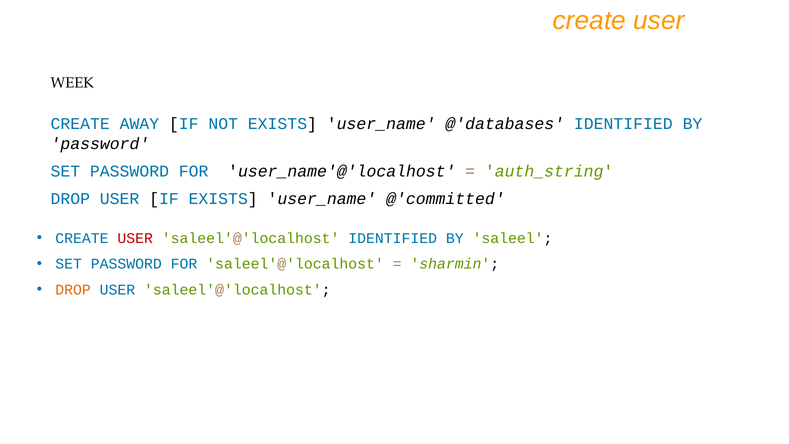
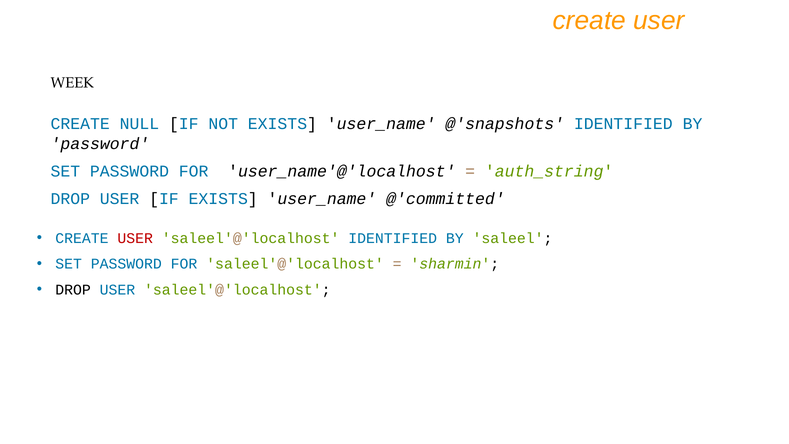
AWAY: AWAY -> NULL (139, 124)
@'databases: @'databases -> @'snapshots (505, 124)
DROP colour: orange -> black (73, 289)
